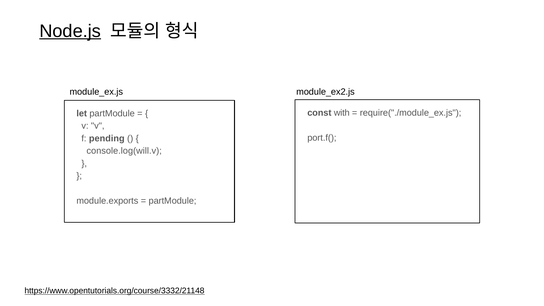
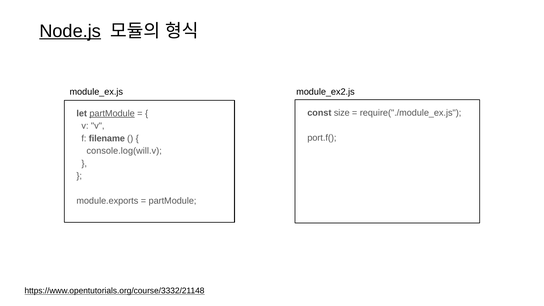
with: with -> size (342, 113)
partModule underline: none -> present (112, 113)
pending: pending -> filename (107, 138)
